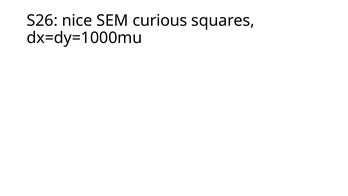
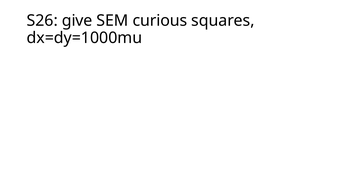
nice: nice -> give (77, 21)
